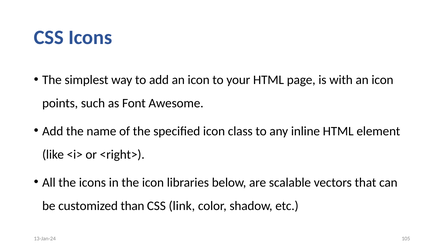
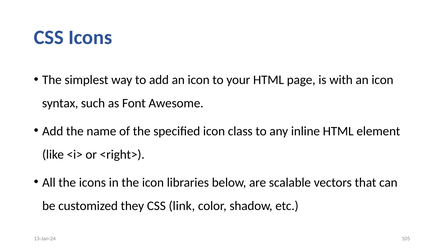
points: points -> syntax (60, 103)
than: than -> they (132, 206)
